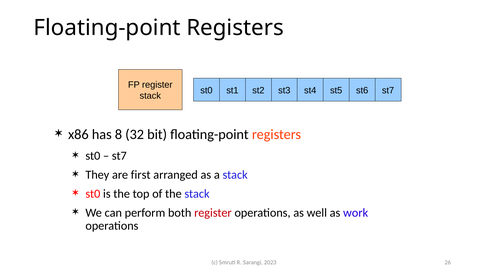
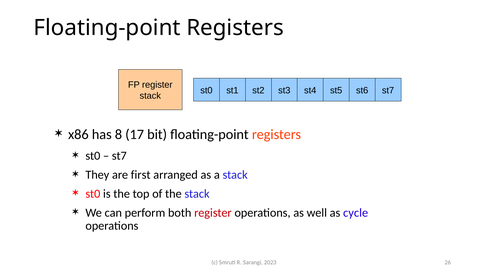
32: 32 -> 17 (135, 134)
work: work -> cycle (356, 212)
